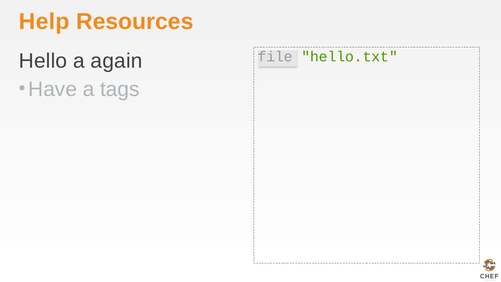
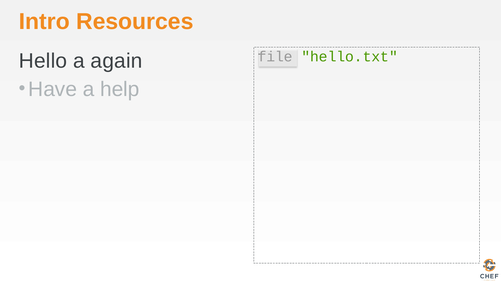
Help: Help -> Intro (44, 22)
tags: tags -> help (120, 89)
